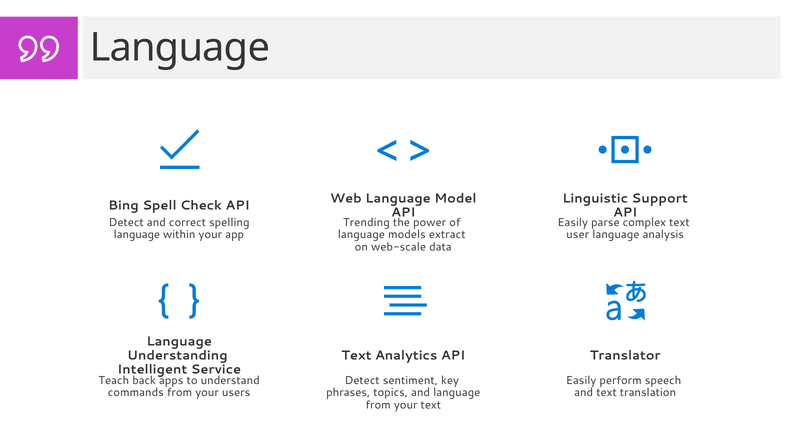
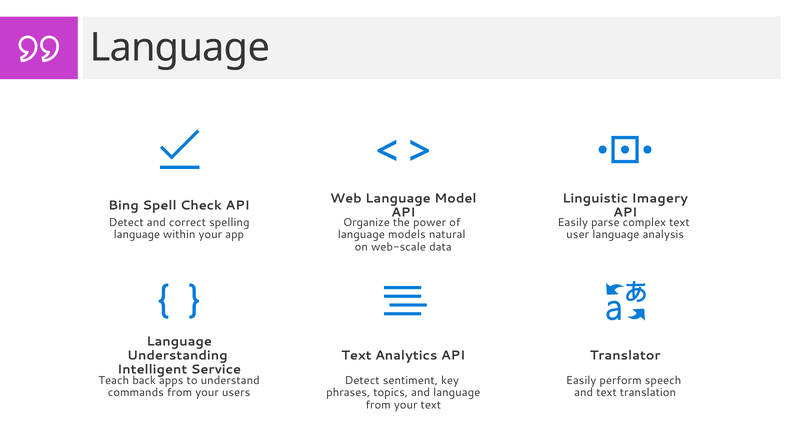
Support: Support -> Imagery (660, 199)
Trending: Trending -> Organize (366, 223)
extract: extract -> natural (447, 235)
